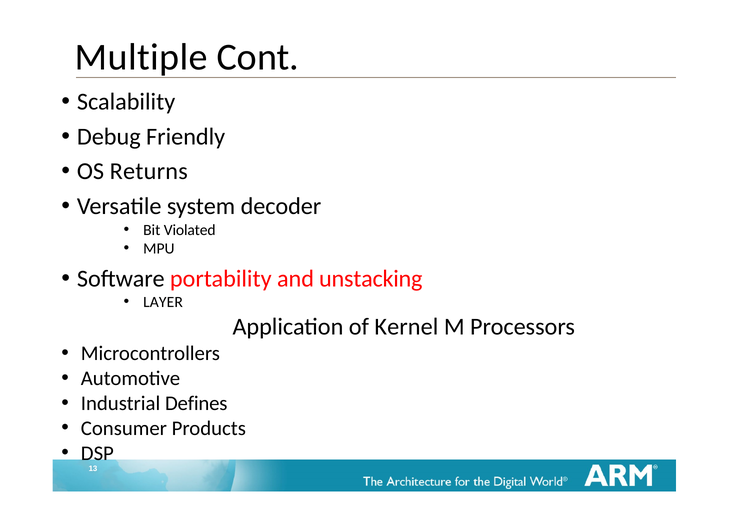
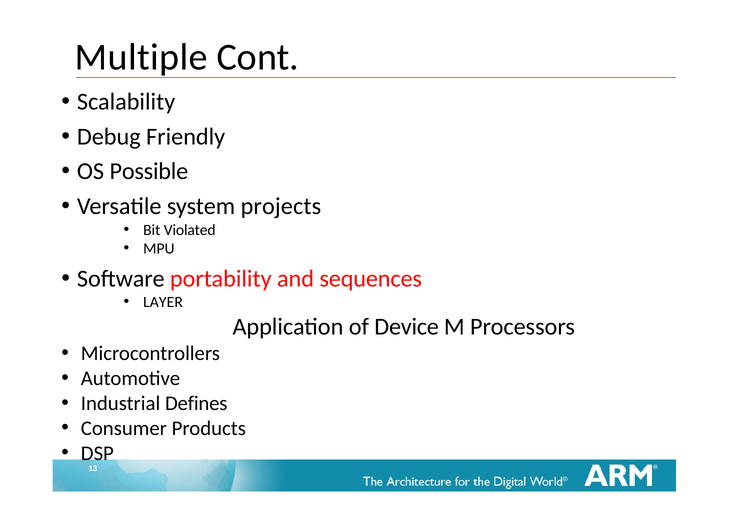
Returns: Returns -> Possible (149, 171)
decoder: decoder -> projects (281, 206)
unstacking: unstacking -> sequences (371, 279)
Kernel: Kernel -> Device (407, 327)
